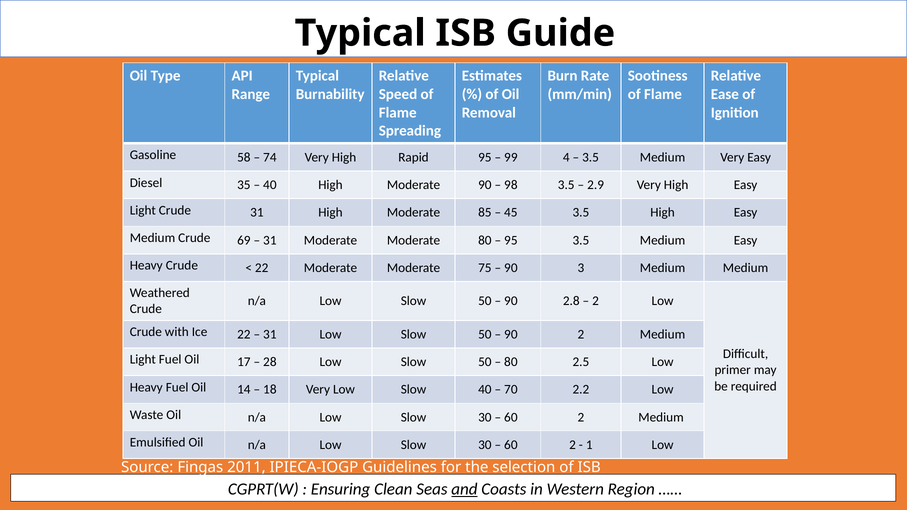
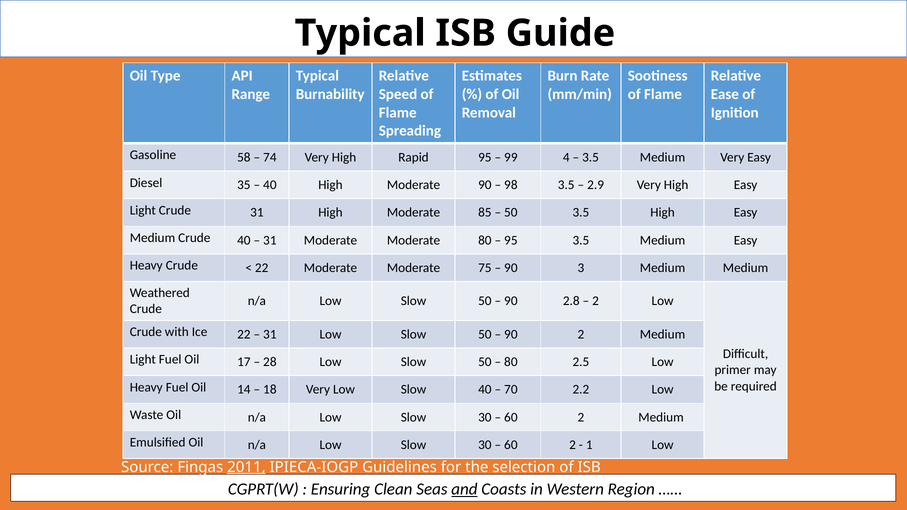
45: 45 -> 50 (511, 213)
Crude 69: 69 -> 40 (244, 240)
2011 underline: none -> present (246, 467)
